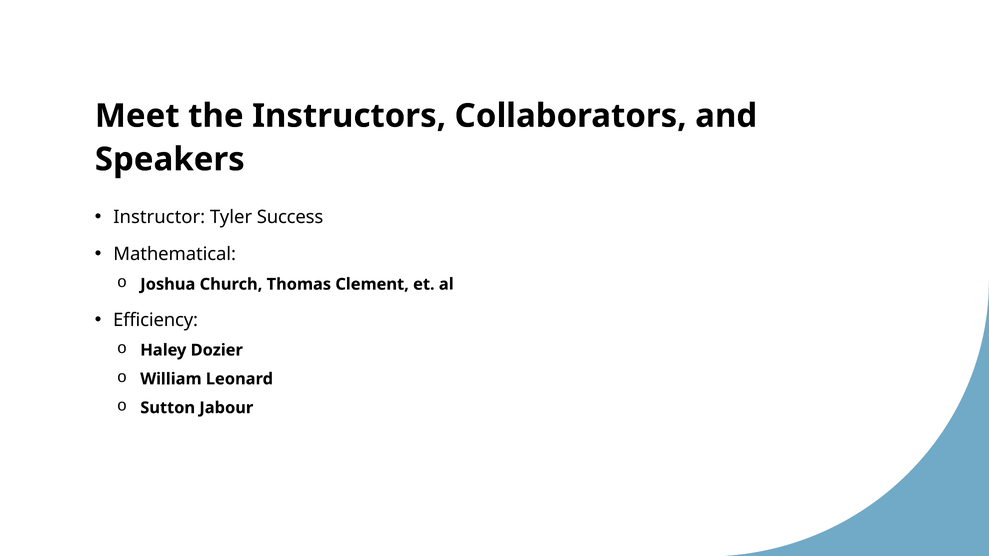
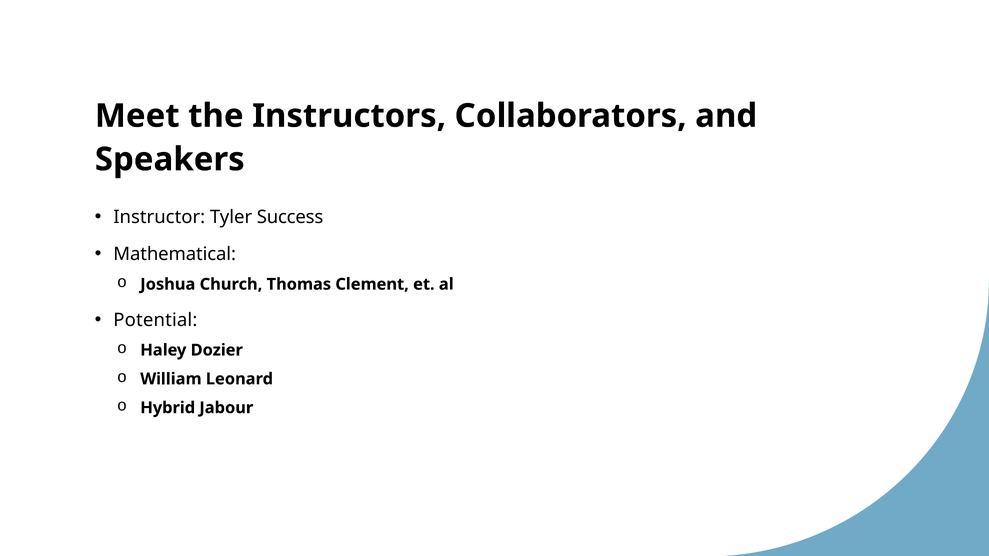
Efficiency: Efficiency -> Potential (155, 320)
Sutton: Sutton -> Hybrid (168, 408)
